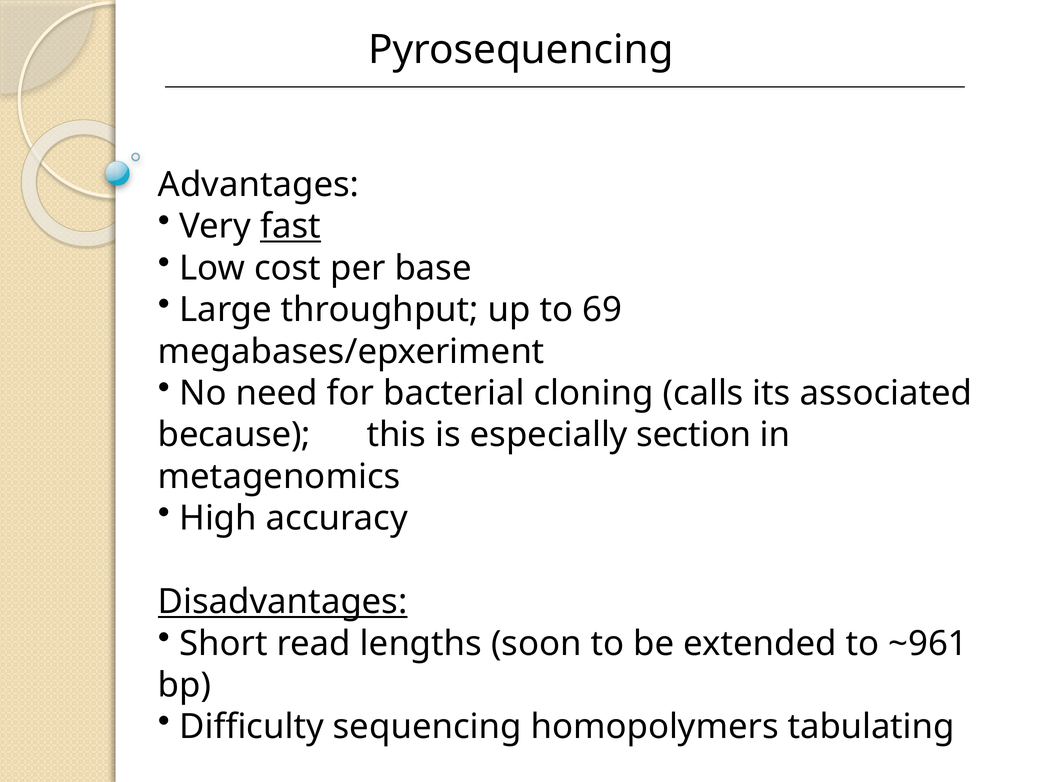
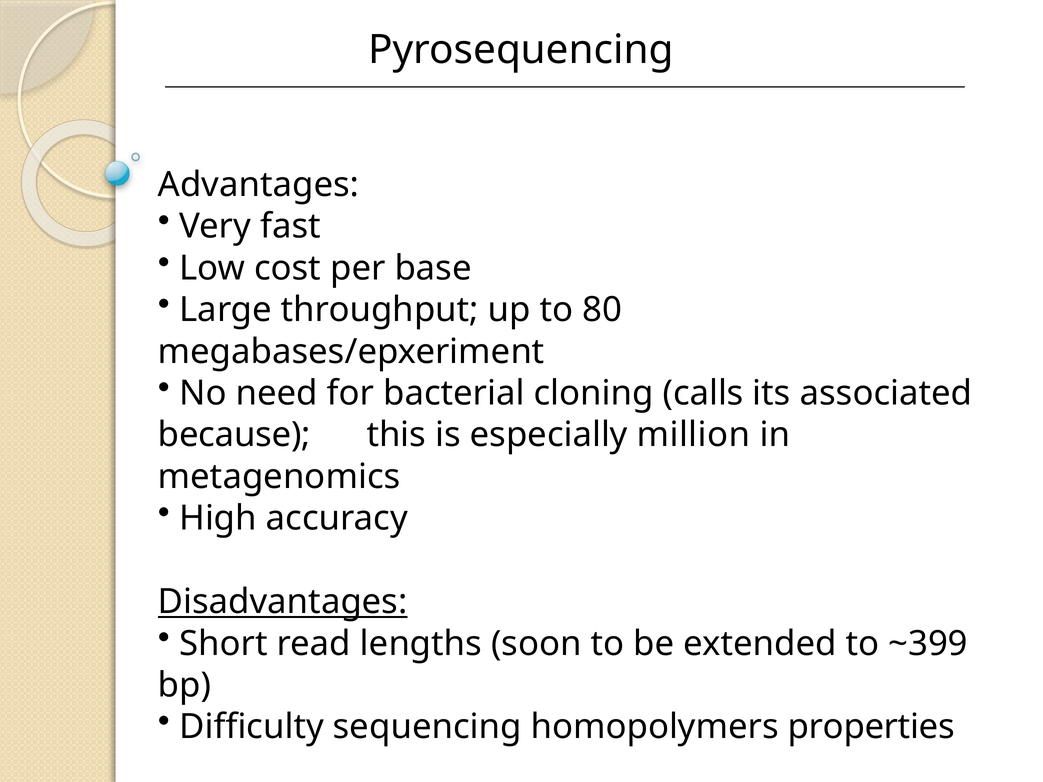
fast underline: present -> none (290, 227)
69: 69 -> 80 (602, 310)
section: section -> million (693, 435)
~961: ~961 -> ~399 (928, 644)
tabulating: tabulating -> properties (871, 727)
